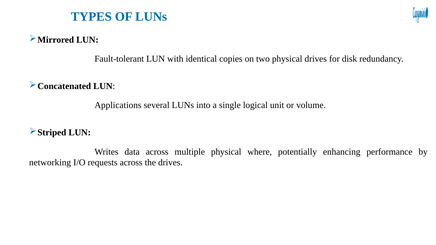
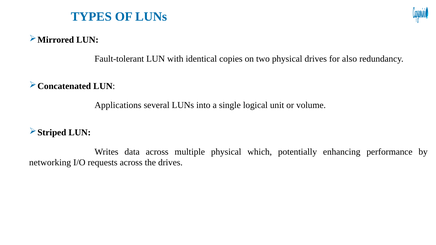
disk: disk -> also (350, 59)
where: where -> which (260, 152)
